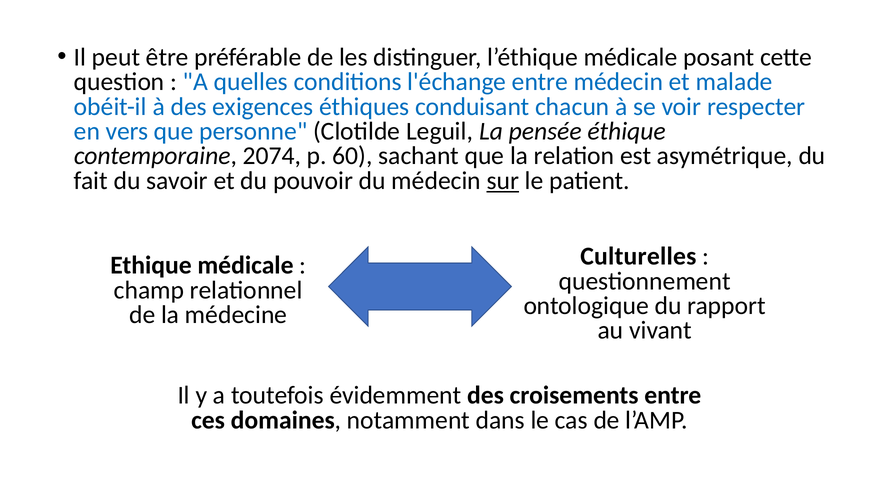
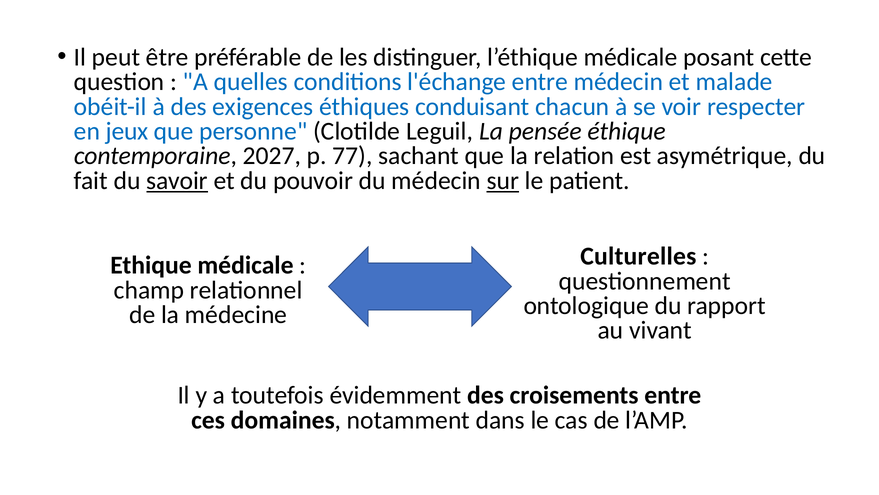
vers: vers -> jeux (127, 131)
2074: 2074 -> 2027 (272, 156)
60: 60 -> 77 (352, 156)
savoir underline: none -> present (177, 180)
